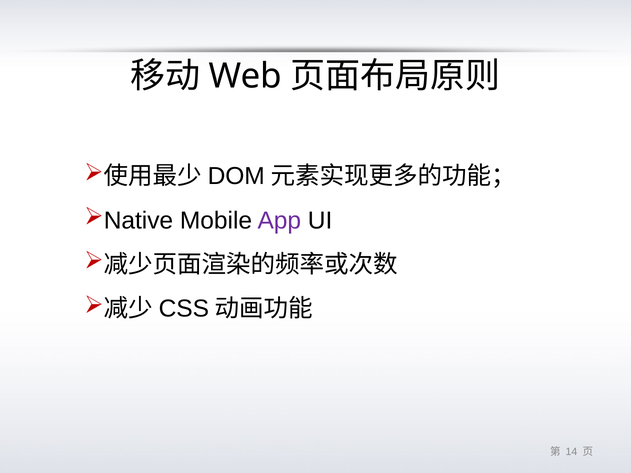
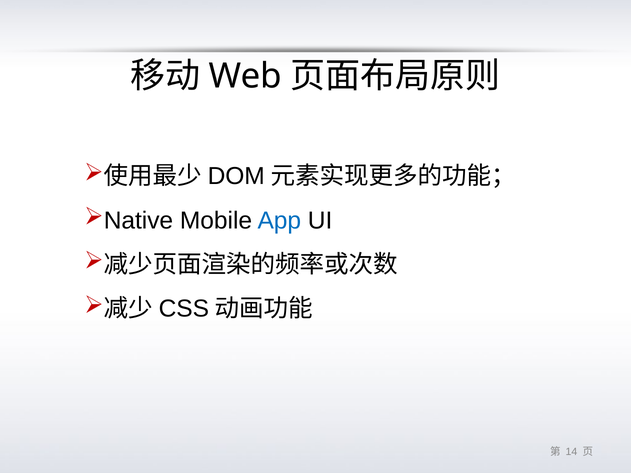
App colour: purple -> blue (279, 221)
